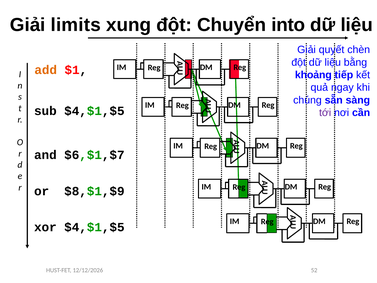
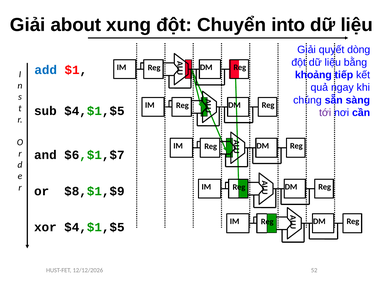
limits: limits -> about (76, 25)
chèn: chèn -> dòng (359, 50)
add colour: orange -> blue (46, 70)
